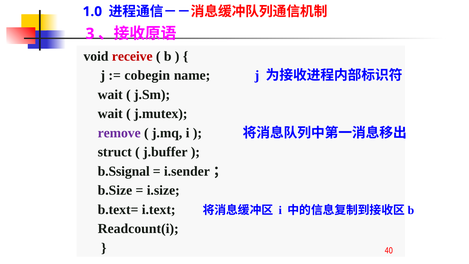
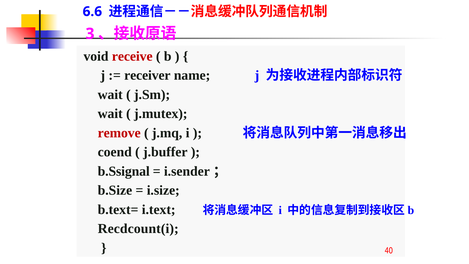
1.0: 1.0 -> 6.6 (92, 12)
cobegin: cobegin -> receiver (147, 75)
remove colour: purple -> red (119, 133)
struct: struct -> coend (115, 152)
Readcount(i: Readcount(i -> Recdcount(i (138, 229)
